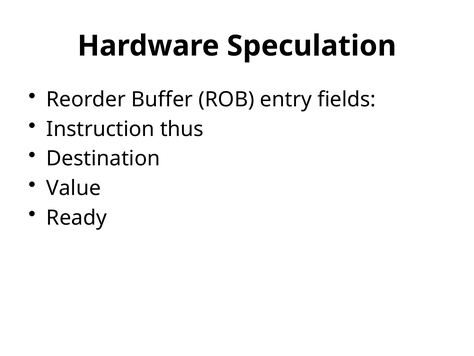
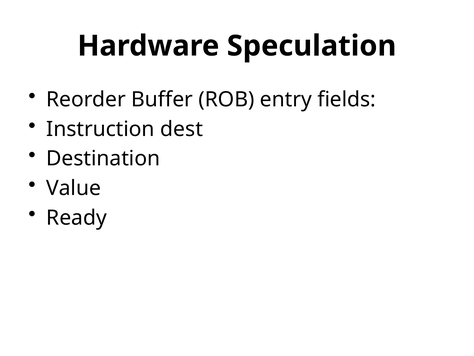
thus: thus -> dest (182, 129)
